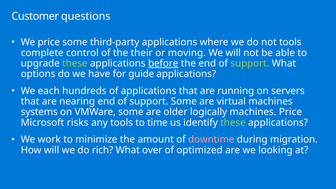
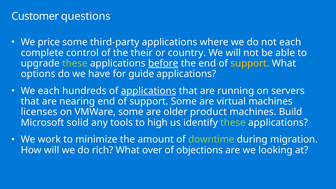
not tools: tools -> each (290, 42)
moving: moving -> country (187, 53)
support colour: light green -> yellow (250, 63)
applications underline: none -> present (149, 91)
systems: systems -> licenses (39, 112)
logically: logically -> product (208, 112)
machines Price: Price -> Build (291, 112)
risks: risks -> solid (78, 123)
time: time -> high (157, 123)
downtime colour: pink -> light green (211, 139)
optimized: optimized -> objections (200, 150)
